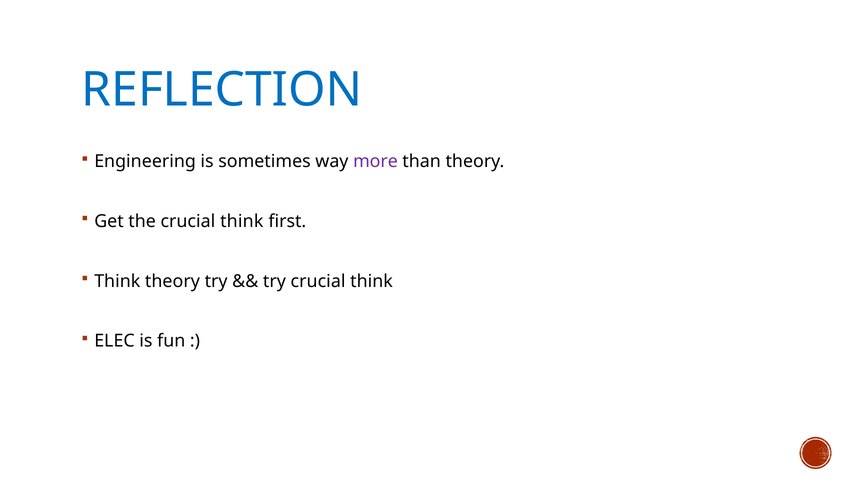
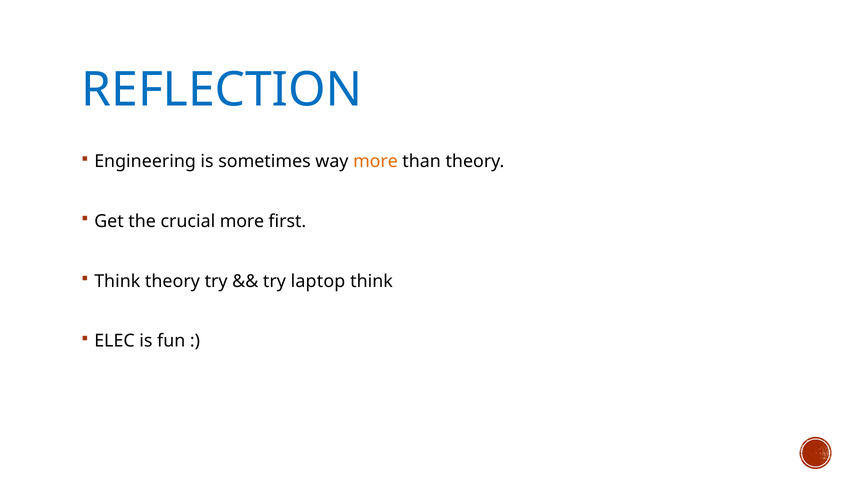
more colour: purple -> orange (375, 161)
the crucial think: think -> more (242, 221)
try crucial: crucial -> laptop (318, 281)
